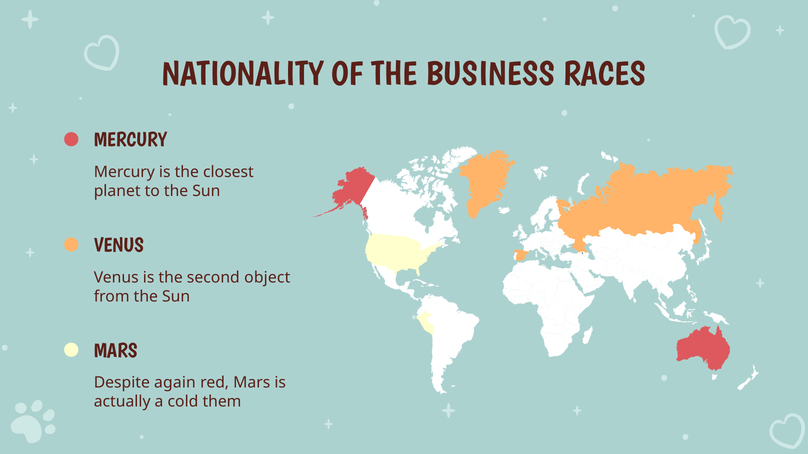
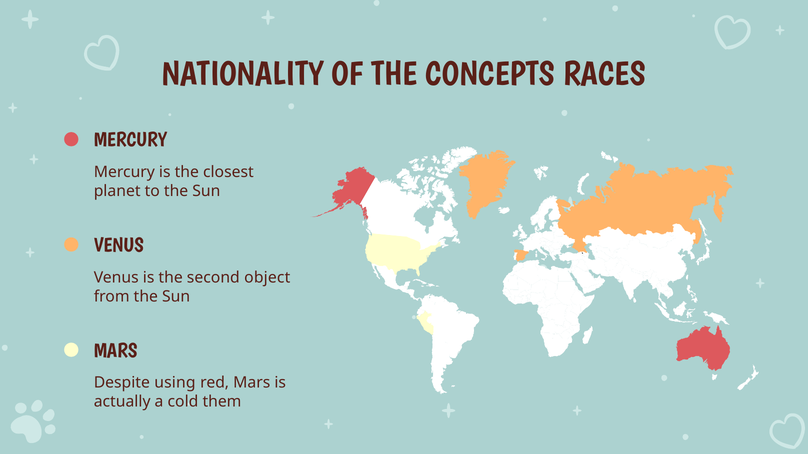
BUSINESS: BUSINESS -> CONCEPTS (490, 74)
again: again -> using (175, 383)
